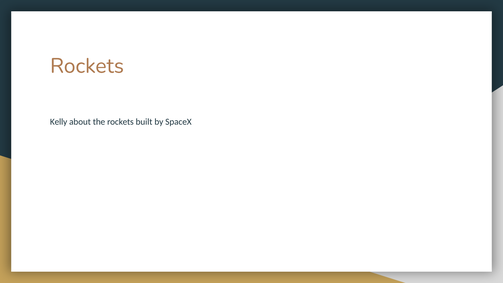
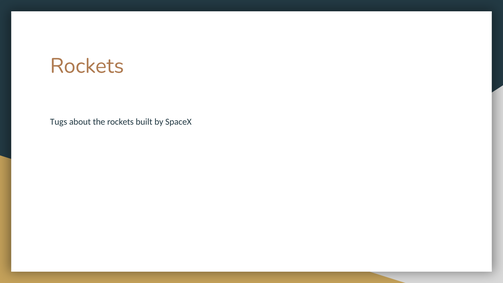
Kelly: Kelly -> Tugs (59, 122)
